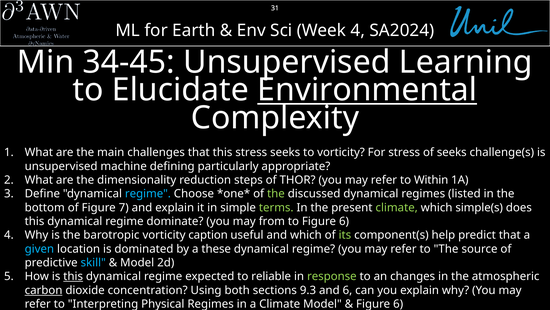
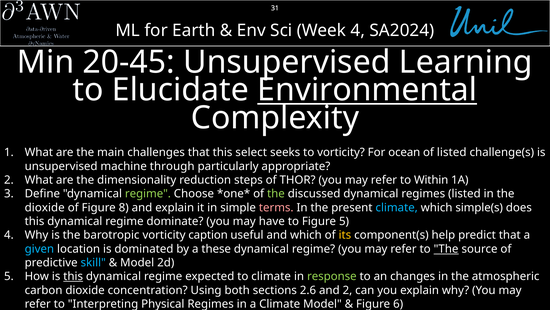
34-45: 34-45 -> 20-45 (129, 62)
this stress: stress -> select (251, 152)
For stress: stress -> ocean (404, 152)
of seeks: seeks -> listed (452, 152)
defining: defining -> through (172, 166)
regime colour: light blue -> light green (148, 193)
bottom: bottom -> dioxide (45, 207)
7: 7 -> 8 (124, 207)
terms colour: light green -> pink (276, 207)
climate colour: light green -> light blue (397, 207)
from: from -> have (272, 221)
to Figure 6: 6 -> 5 (344, 221)
its colour: light green -> yellow (345, 235)
The underline: none -> present (446, 248)
to reliable: reliable -> climate (271, 276)
carbon underline: present -> none (44, 290)
9.3: 9.3 -> 2.6 (308, 290)
and 6: 6 -> 2 (347, 290)
